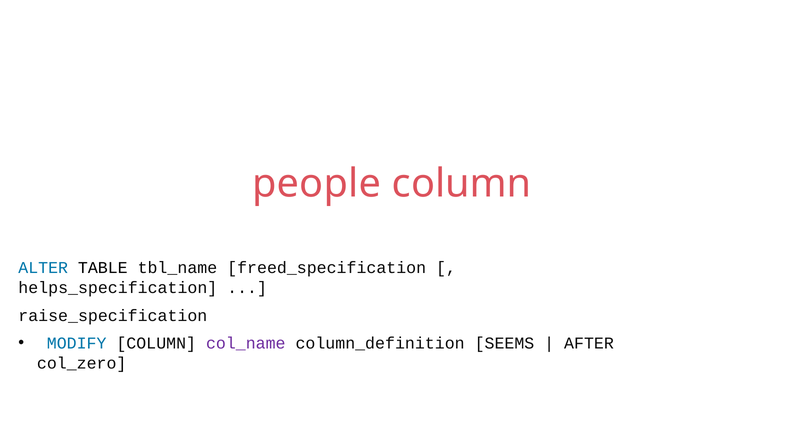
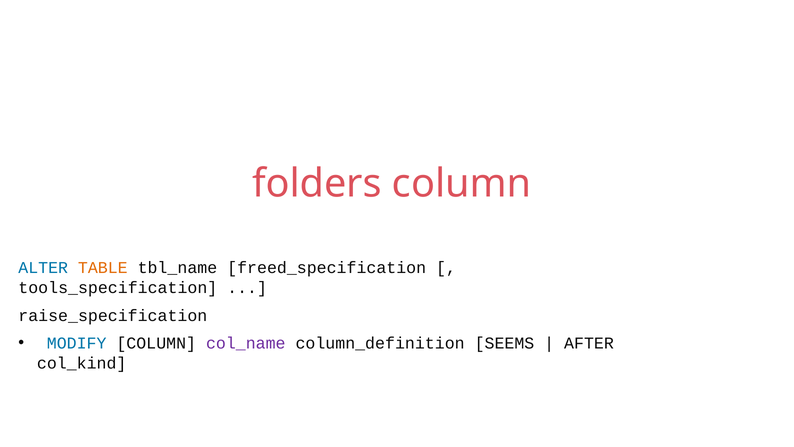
people: people -> folders (317, 183)
TABLE colour: black -> orange (103, 268)
helps_specification: helps_specification -> tools_specification (118, 288)
col_zero: col_zero -> col_kind (82, 363)
